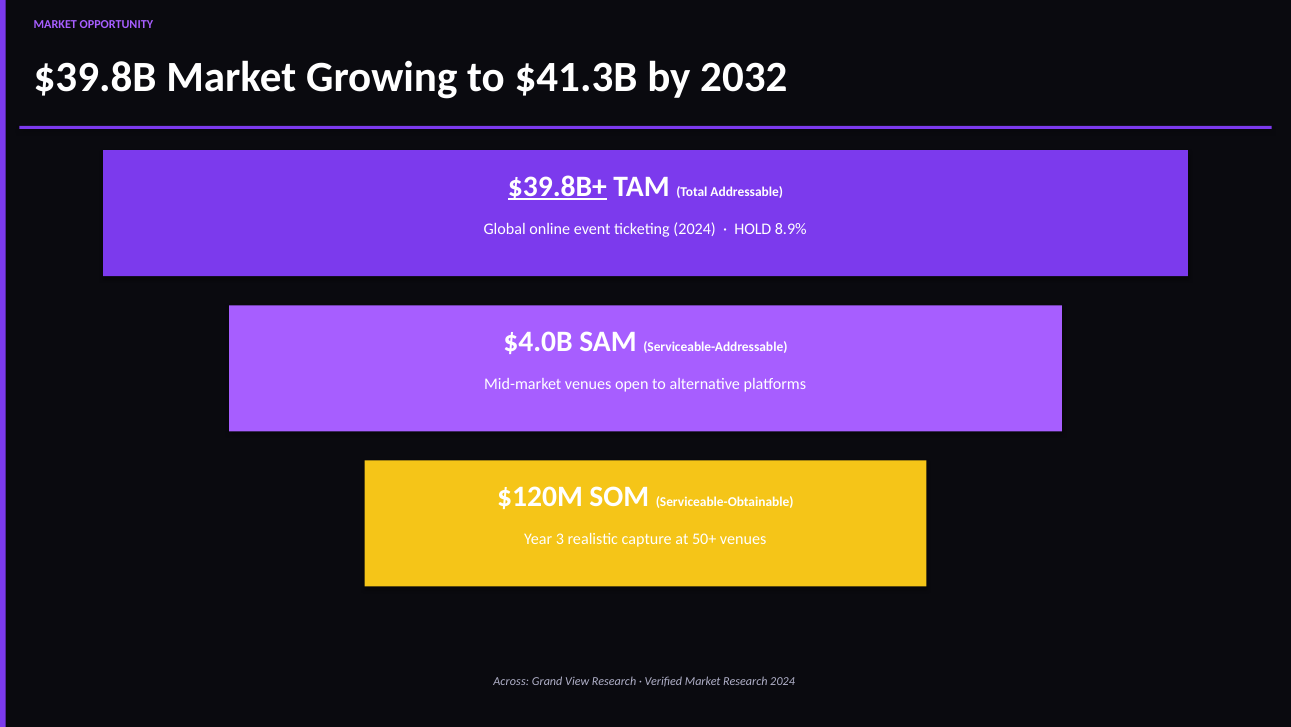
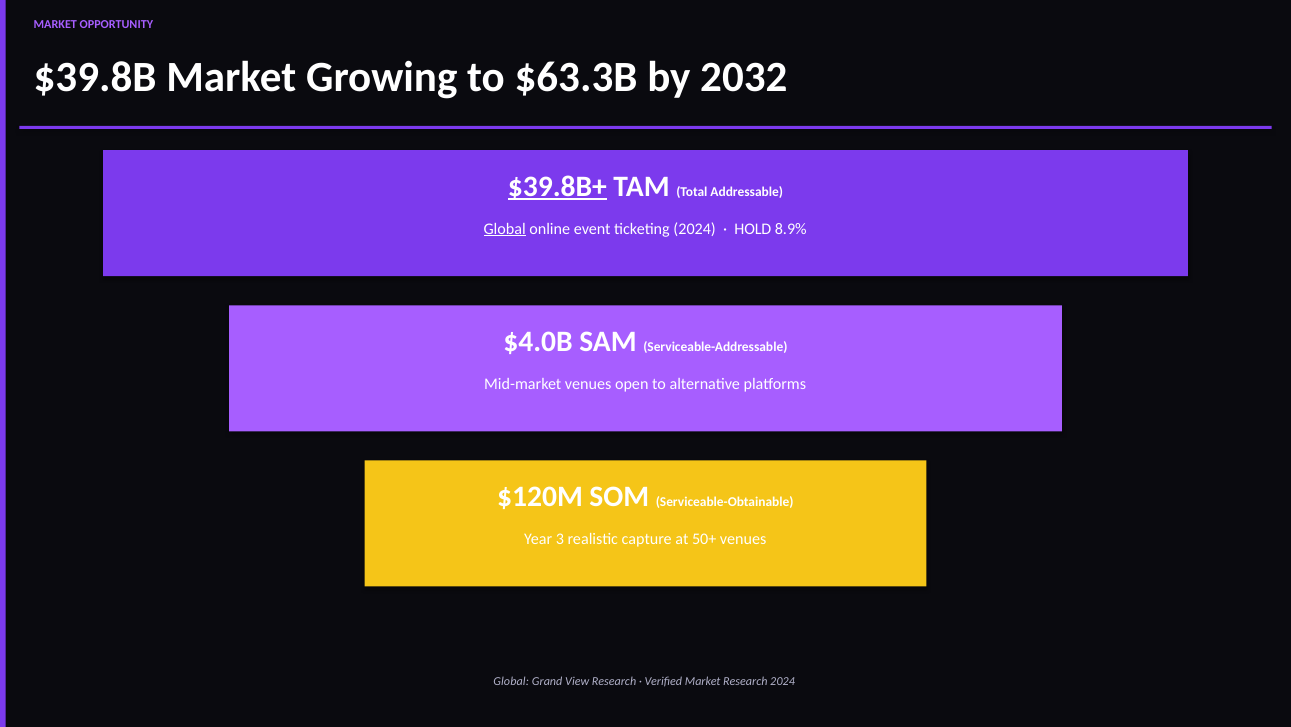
$41.3B: $41.3B -> $63.3B (576, 77)
Global underline: none -> present (505, 229)
Across: Across -> Global (511, 681)
